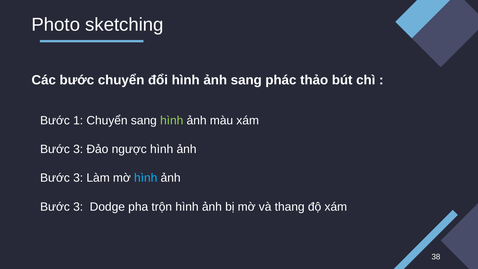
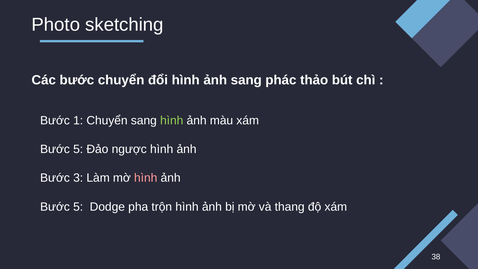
3: 3 -> 5 (78, 149)
hình colour: light blue -> pink (146, 178)
3: 3 -> 5 (78, 207)
